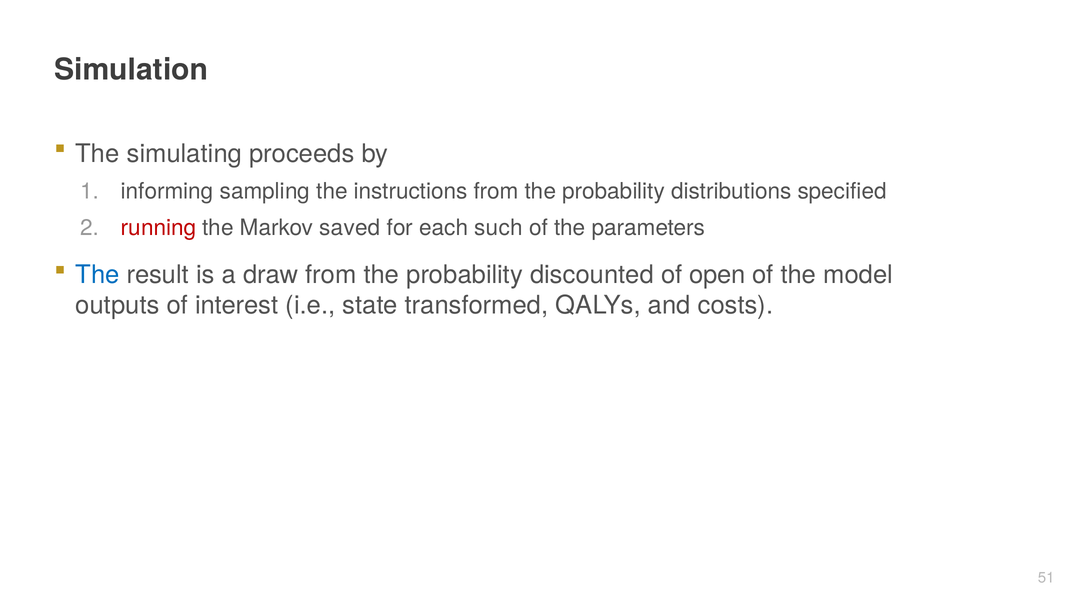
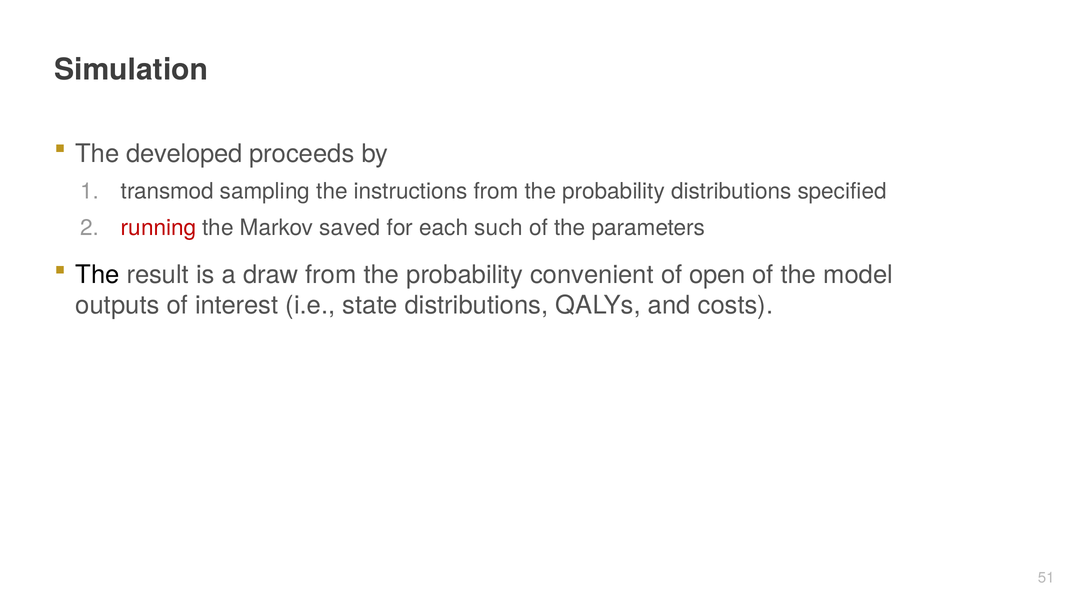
simulating: simulating -> developed (184, 154)
informing: informing -> transmod (167, 191)
The colour: blue -> black (97, 275)
discounted: discounted -> convenient (592, 275)
state transformed: transformed -> distributions (476, 305)
